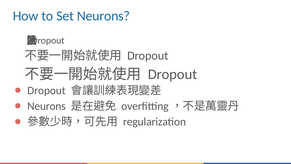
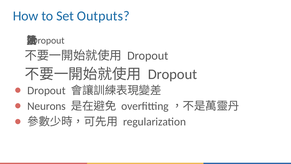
Set Neurons: Neurons -> Outputs (103, 16)
